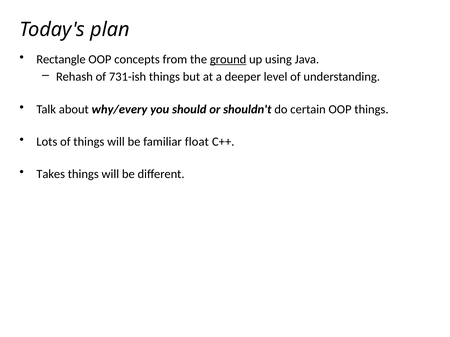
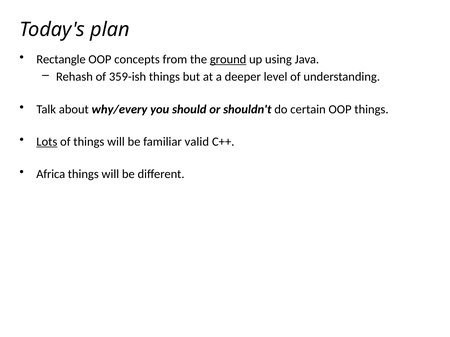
731-ish: 731-ish -> 359-ish (128, 77)
Lots underline: none -> present (47, 142)
float: float -> valid (197, 142)
Takes: Takes -> Africa (51, 174)
